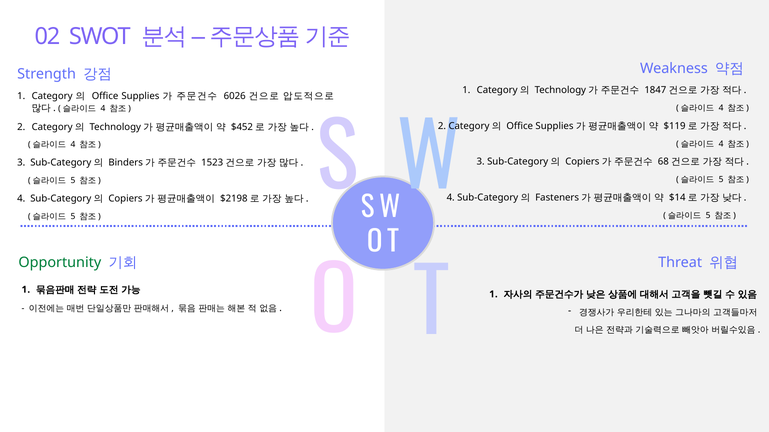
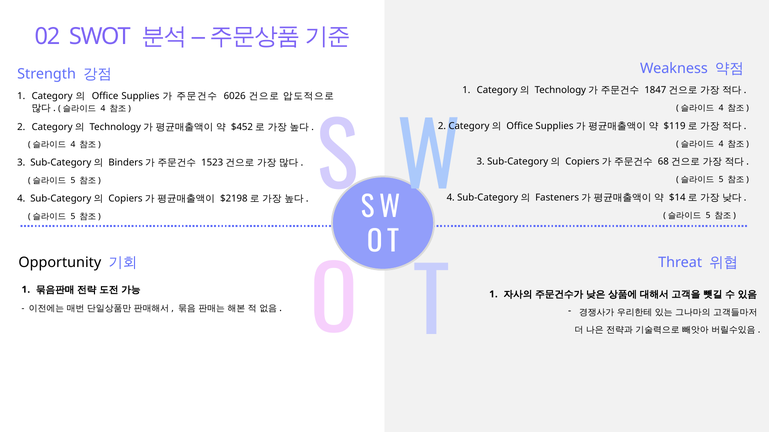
Opportunity colour: green -> black (60, 263)
